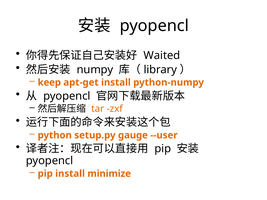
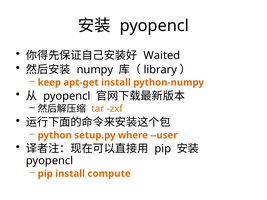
gauge: gauge -> where (133, 135)
minimize: minimize -> compute (109, 174)
